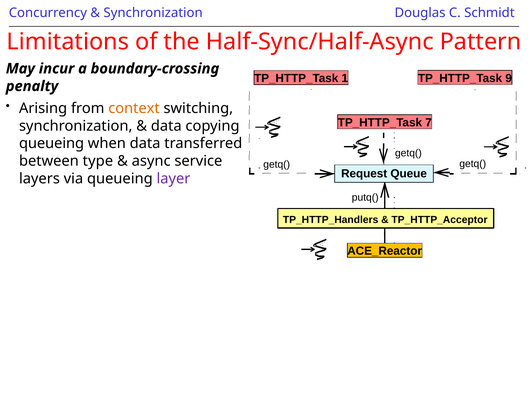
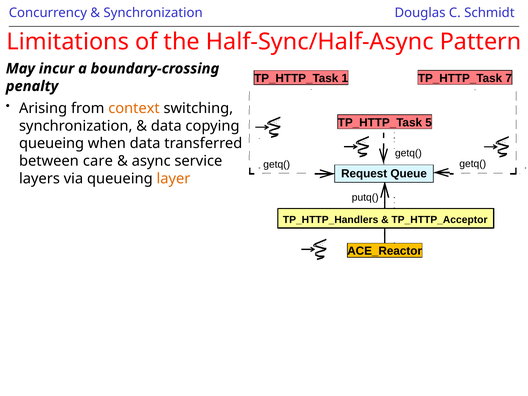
9: 9 -> 7 (509, 78)
7: 7 -> 5 (429, 123)
type: type -> care (98, 161)
layer colour: purple -> orange (173, 179)
